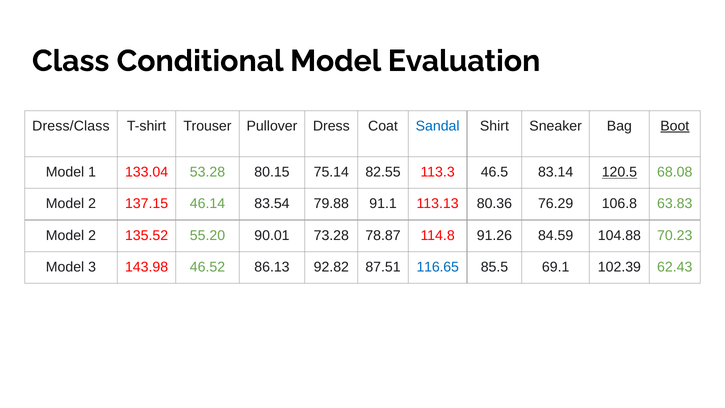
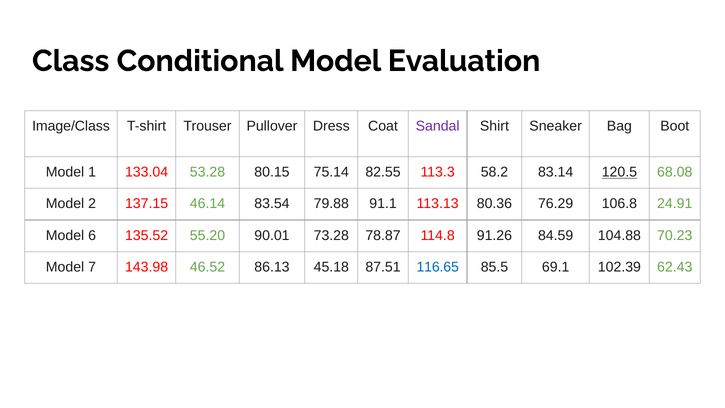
Dress/Class: Dress/Class -> Image/Class (71, 126)
Sandal colour: blue -> purple (438, 126)
Boot underline: present -> none (675, 126)
46.5: 46.5 -> 58.2 (494, 172)
63.83: 63.83 -> 24.91 (675, 204)
2: 2 -> 6 (92, 235)
3: 3 -> 7 (92, 267)
92.82: 92.82 -> 45.18 (331, 267)
